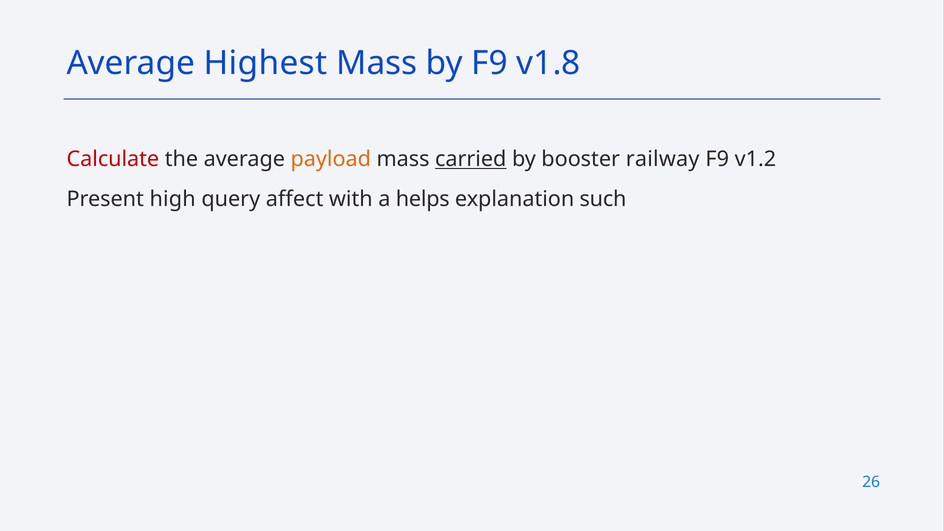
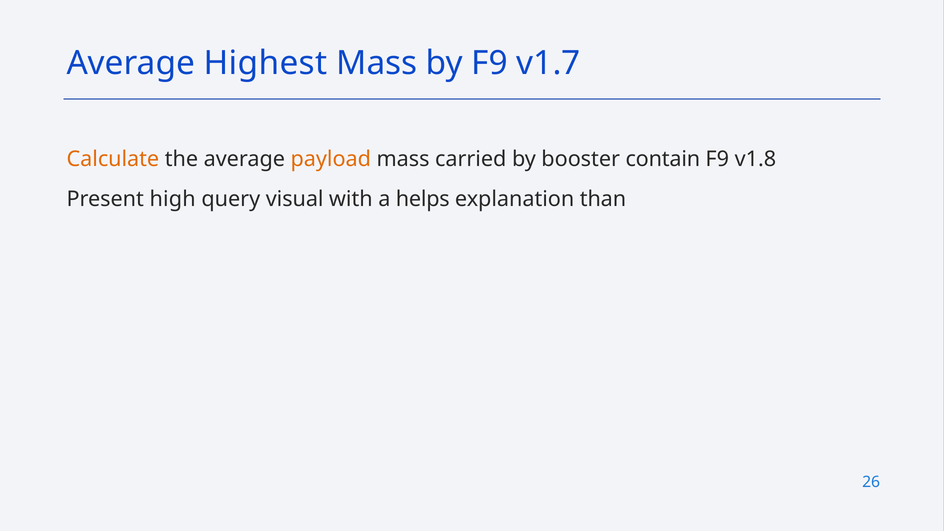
v1.8: v1.8 -> v1.7 (549, 63)
Calculate colour: red -> orange (113, 159)
carried underline: present -> none (471, 159)
railway: railway -> contain (663, 159)
v1.2: v1.2 -> v1.8 (755, 159)
affect: affect -> visual (295, 199)
such: such -> than (603, 199)
